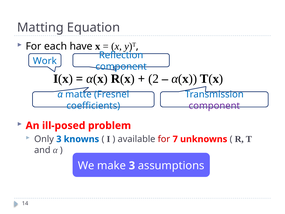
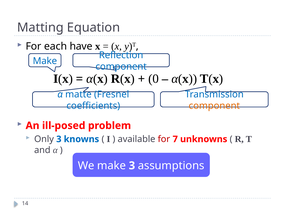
Work: Work -> Make (45, 61)
2: 2 -> 0 (154, 79)
component colour: purple -> orange (214, 106)
